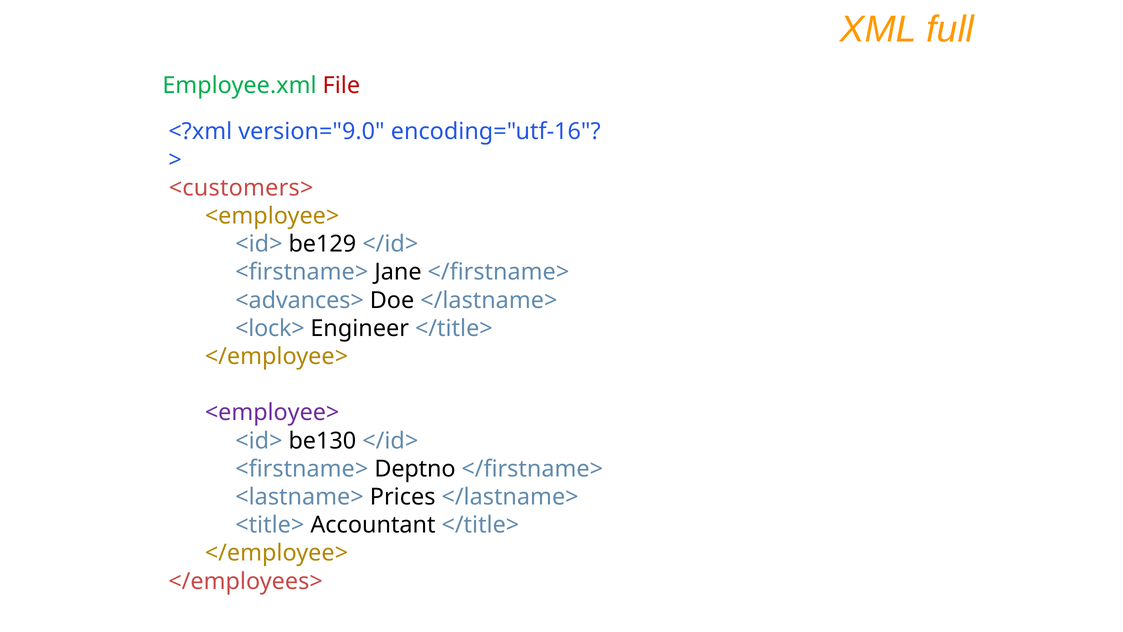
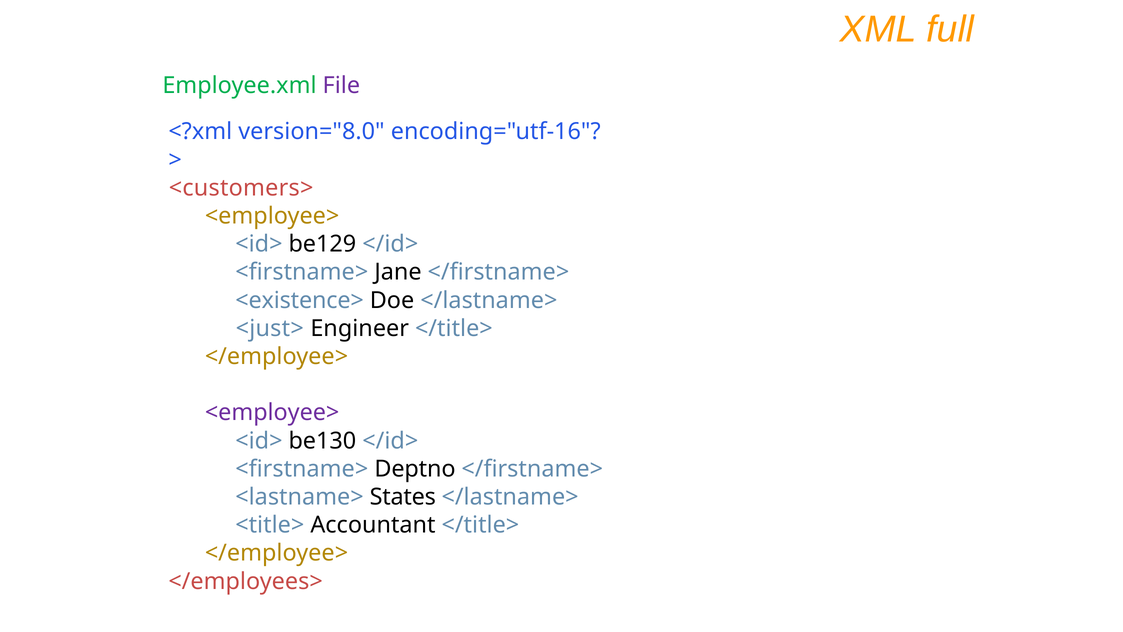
File colour: red -> purple (341, 86)
version="9.0: version="9.0 -> version="8.0 (311, 132)
<advances>: <advances> -> <existence> (300, 300)
<lock>: <lock> -> <just> (270, 328)
Prices: Prices -> States (403, 497)
